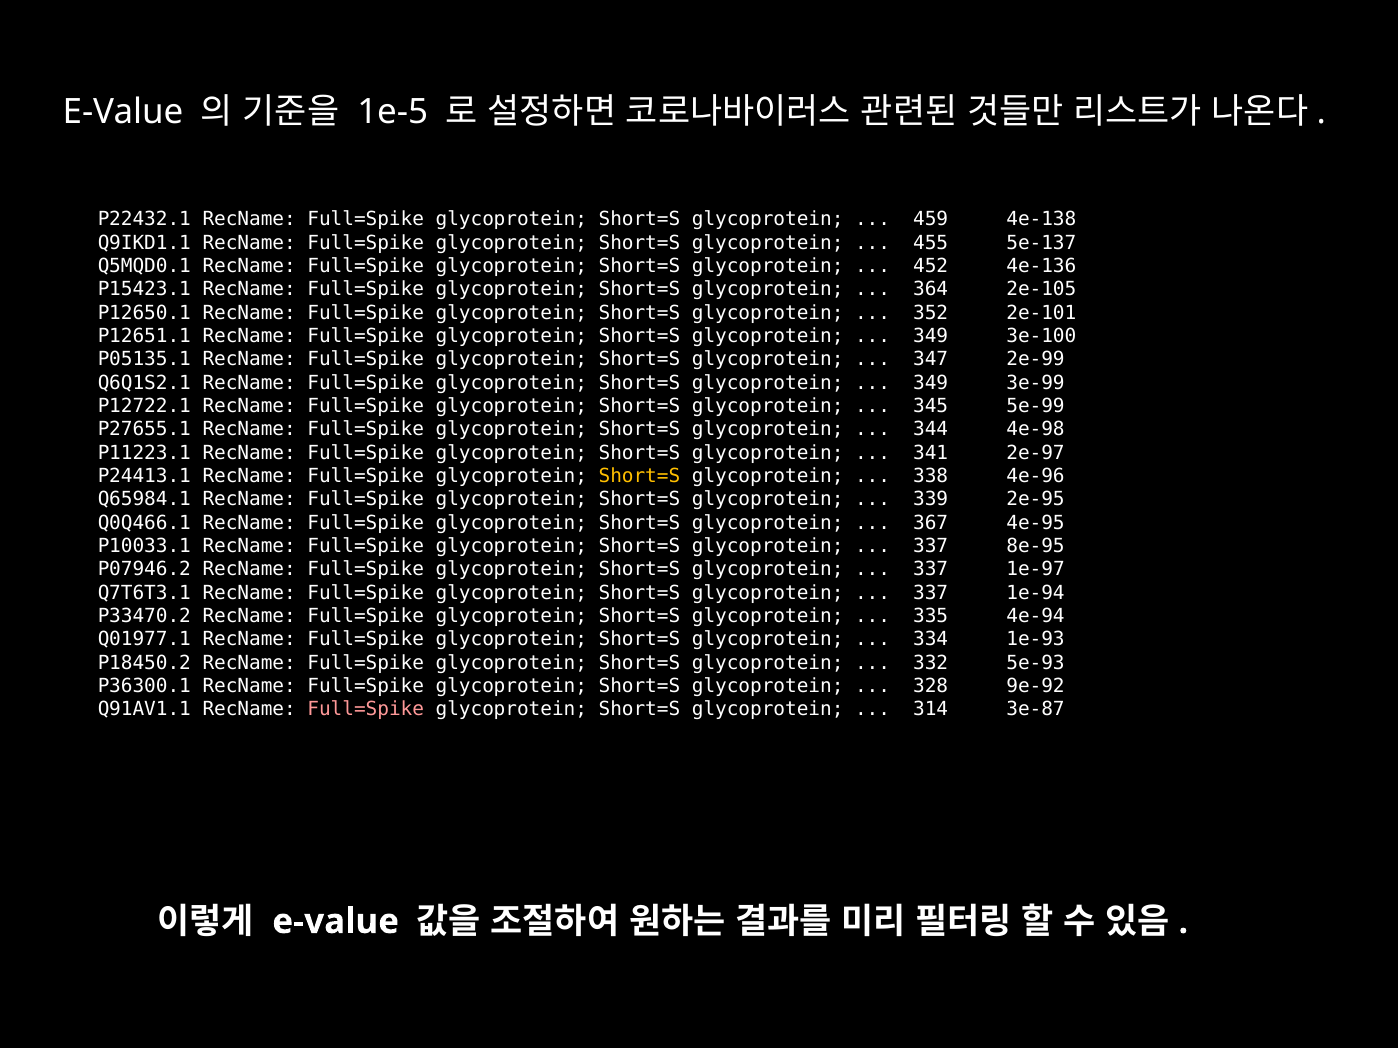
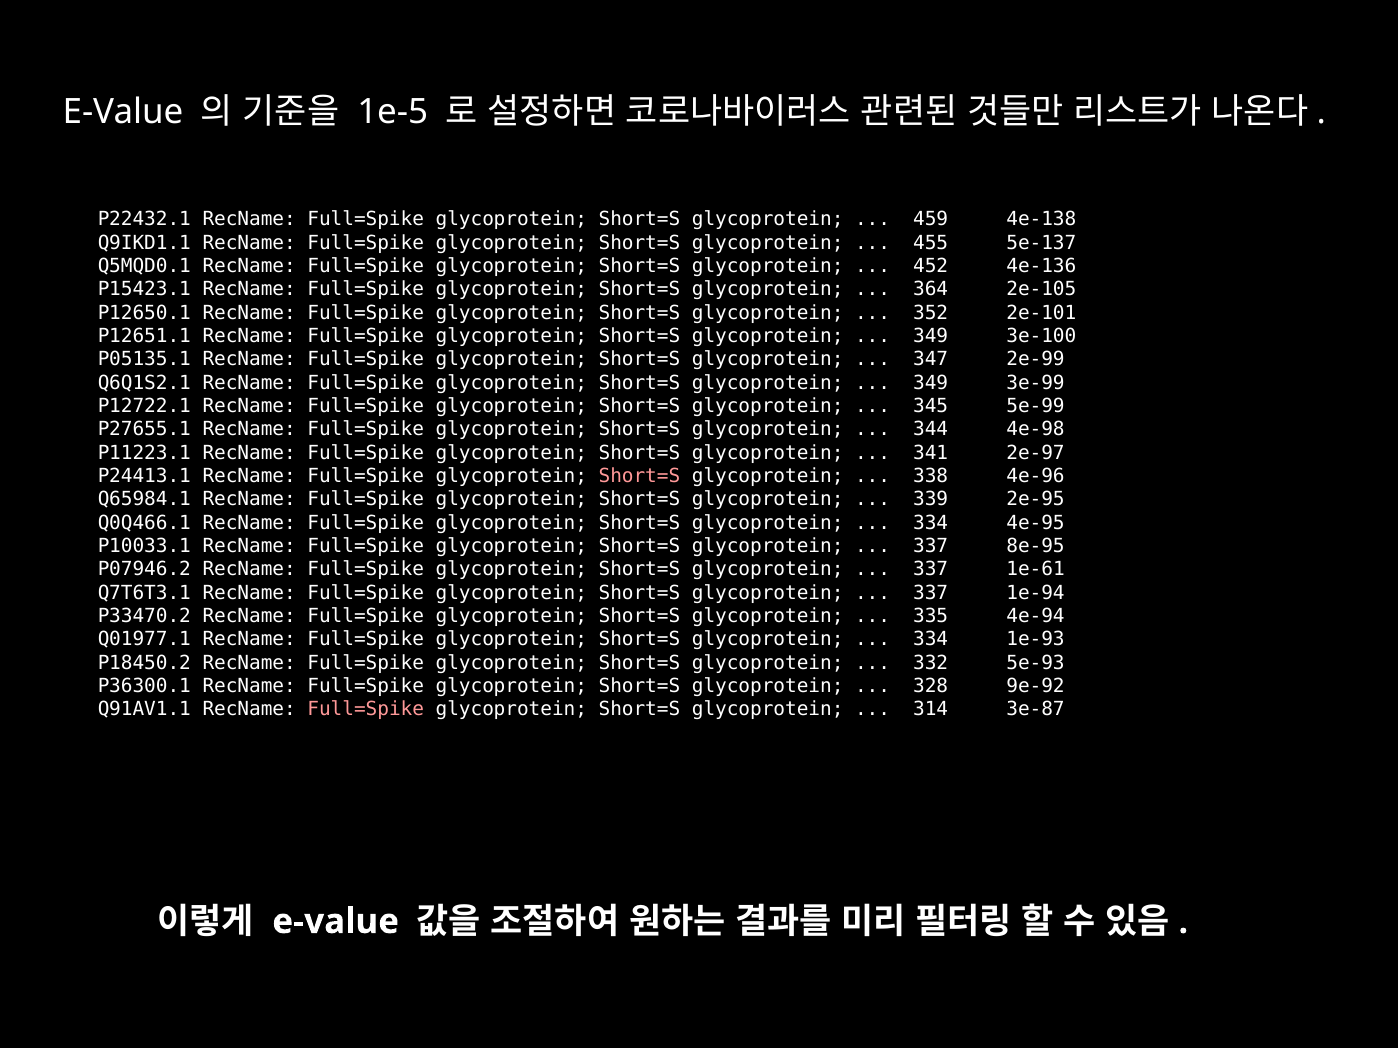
Short=S colour: yellow -> pink (639, 476)
367: 367 -> 334 (931, 523)
1e-97: 1e-97 -> 1e-61 (1036, 570)
